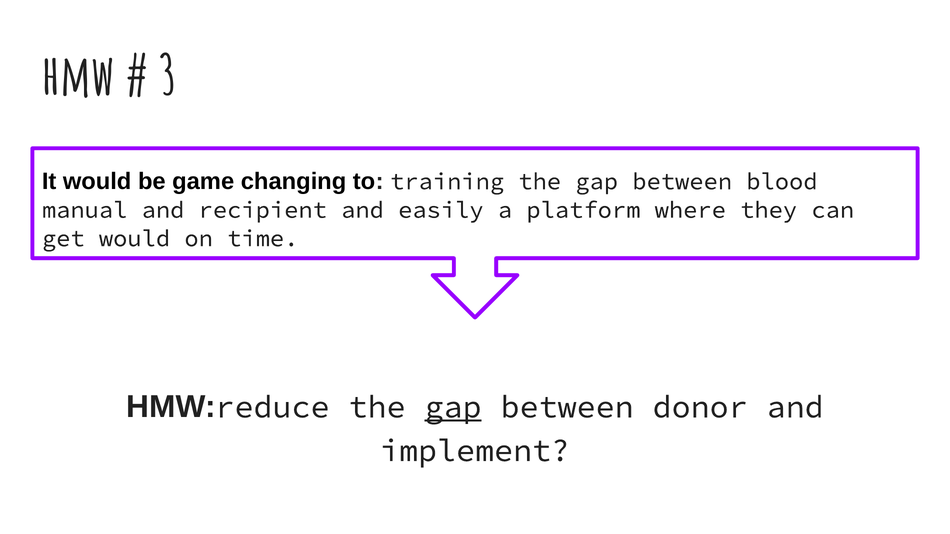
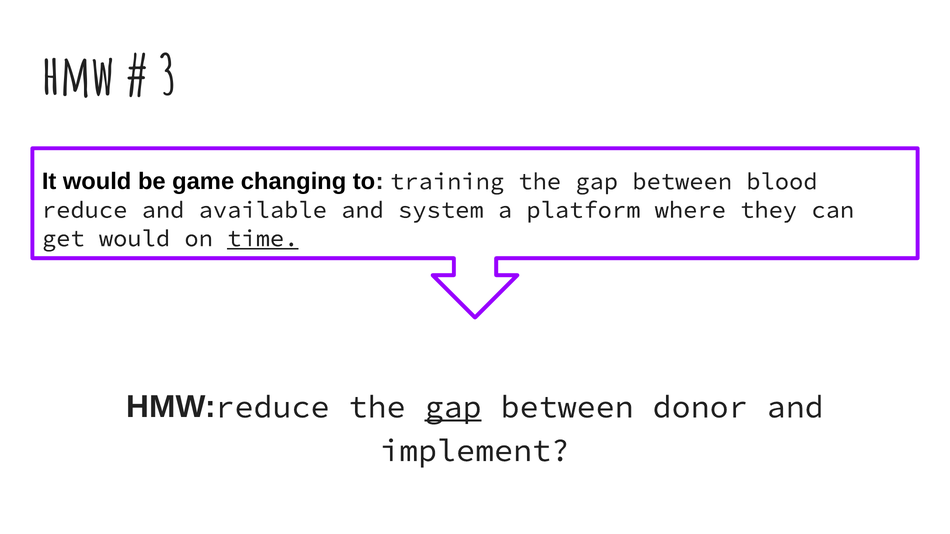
manual: manual -> reduce (85, 210)
recipient: recipient -> available (263, 210)
easily: easily -> system (441, 210)
time underline: none -> present (263, 239)
